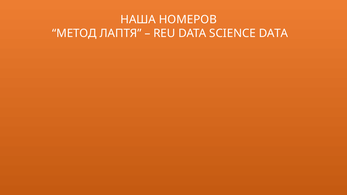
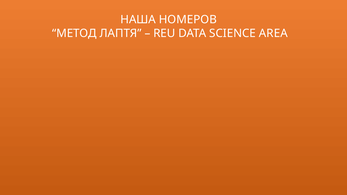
SCIENCE DATA: DATA -> AREA (273, 33)
